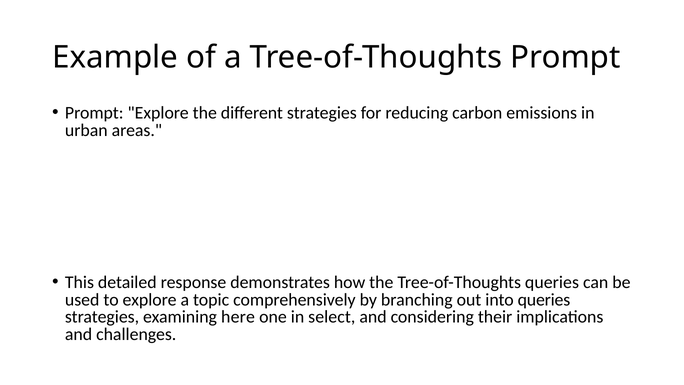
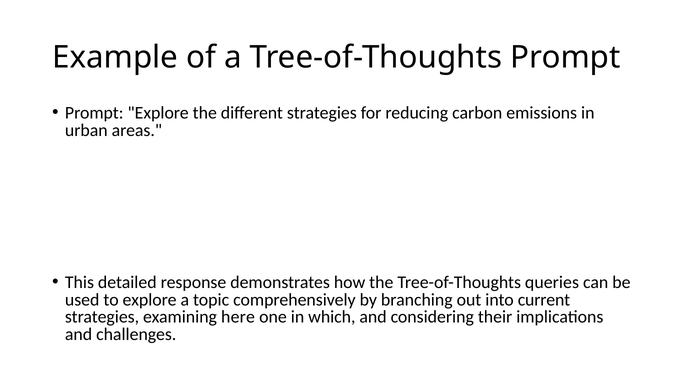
into queries: queries -> current (544, 299)
select: select -> which (332, 317)
